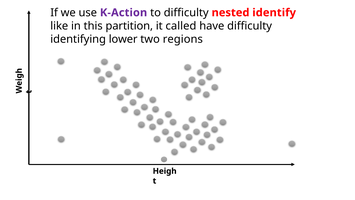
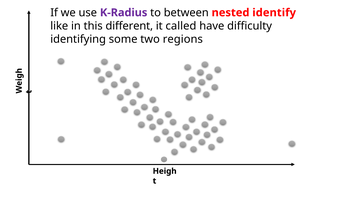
K-Action: K-Action -> K-Radius (124, 13)
to difficulty: difficulty -> between (186, 13)
partition: partition -> different (129, 26)
lower: lower -> some (123, 39)
